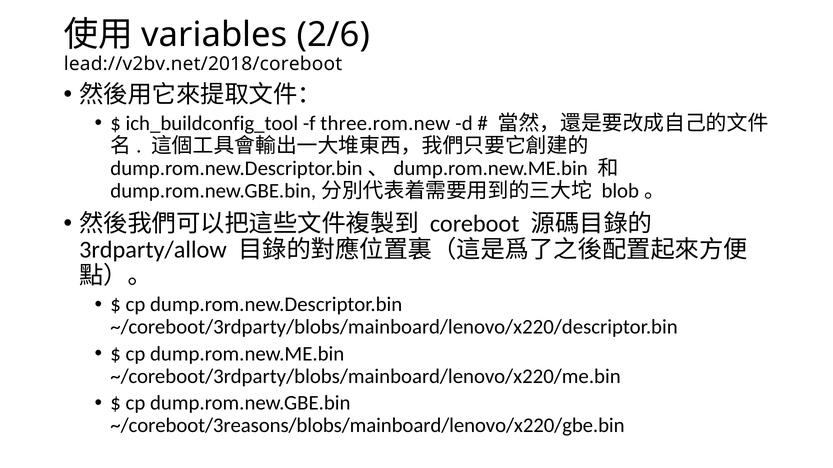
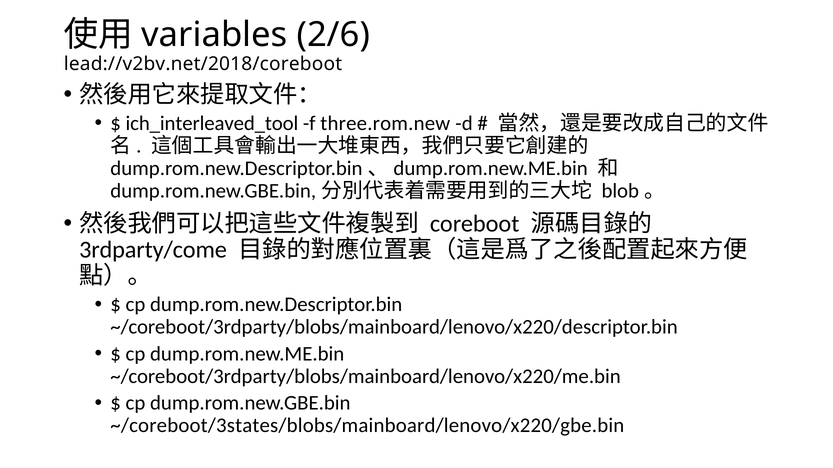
ich_buildconfig_tool: ich_buildconfig_tool -> ich_interleaved_tool (212, 123)
3rdparty/allow: 3rdparty/allow -> 3rdparty/come (153, 250)
~/coreboot/3reasons/blobs/mainboard/lenovo/x220/gbe.bin: ~/coreboot/3reasons/blobs/mainboard/lenovo/x220/gbe.bin -> ~/coreboot/3states/blobs/mainboard/lenovo/x220/gbe.bin (367, 426)
